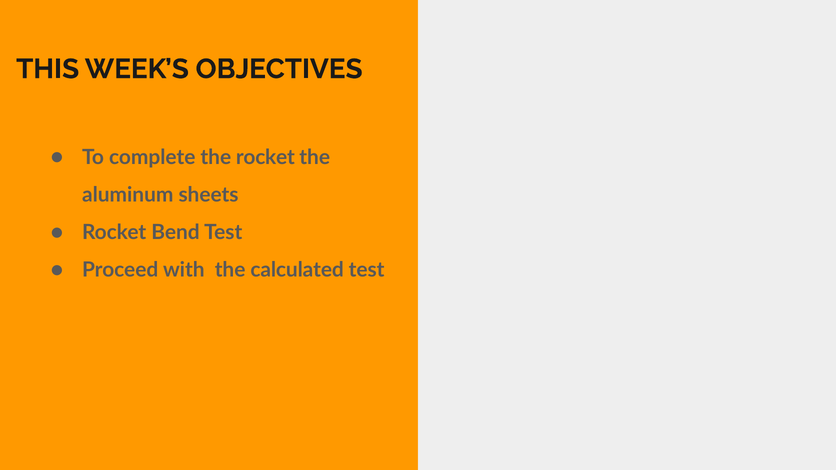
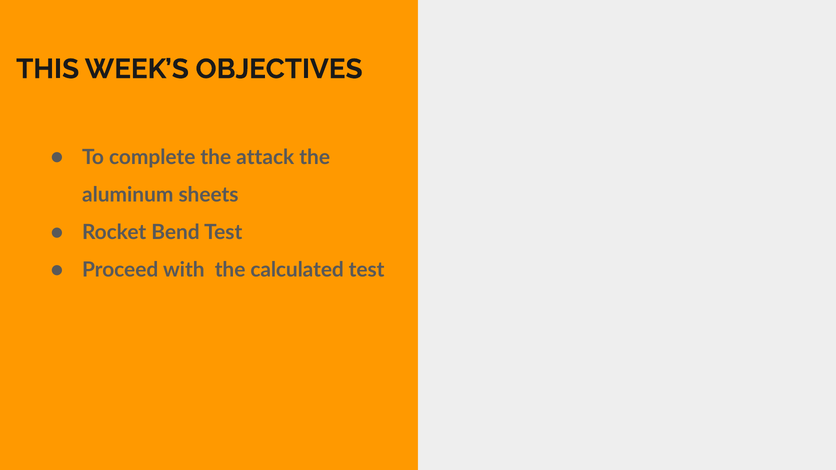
the rocket: rocket -> attack (265, 157)
